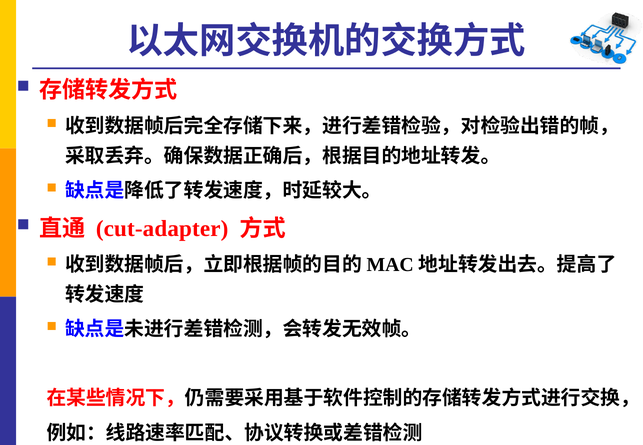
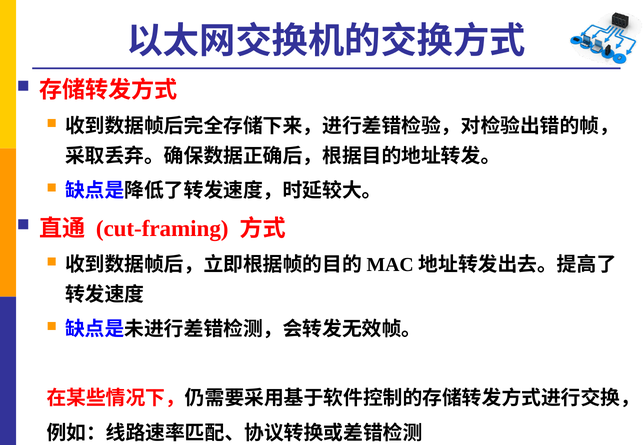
cut-adapter: cut-adapter -> cut-framing (162, 229)
